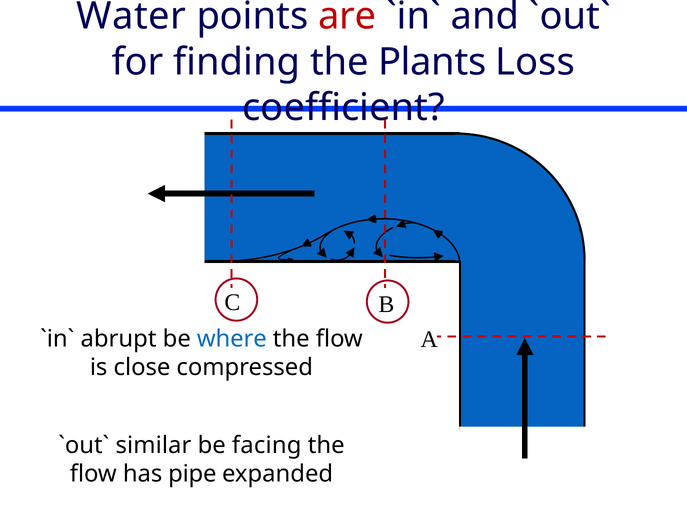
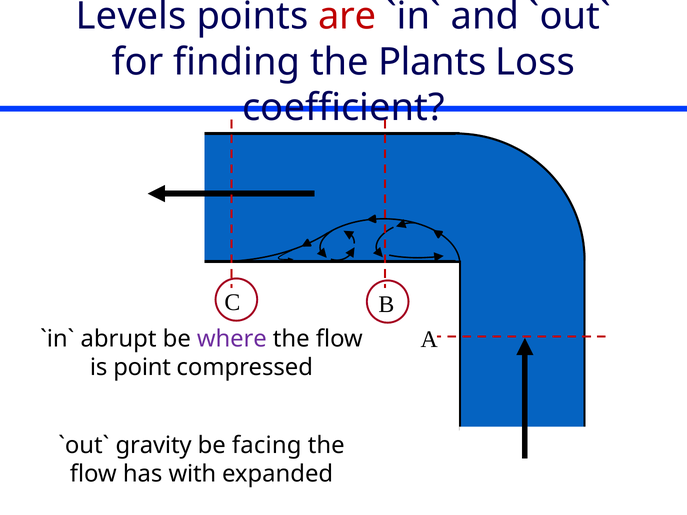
Water: Water -> Levels (131, 16)
where colour: blue -> purple (232, 339)
close: close -> point (142, 368)
similar: similar -> gravity (154, 446)
pipe: pipe -> with (192, 474)
